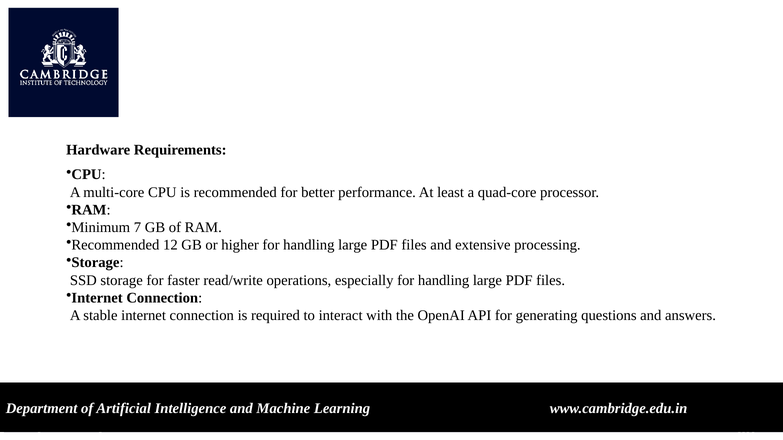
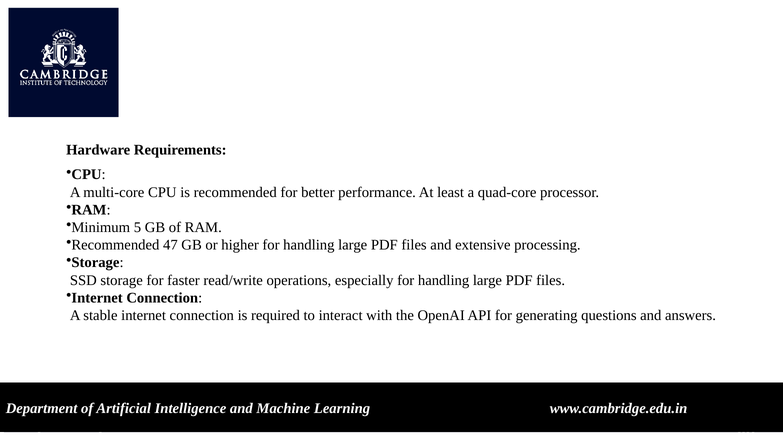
7: 7 -> 5 (137, 228)
12: 12 -> 47 (170, 245)
